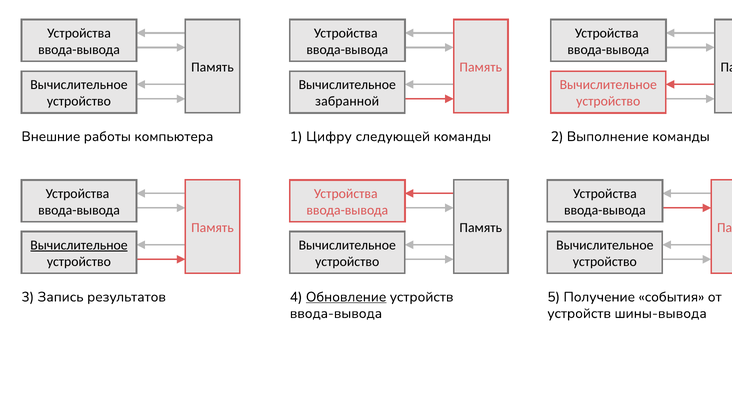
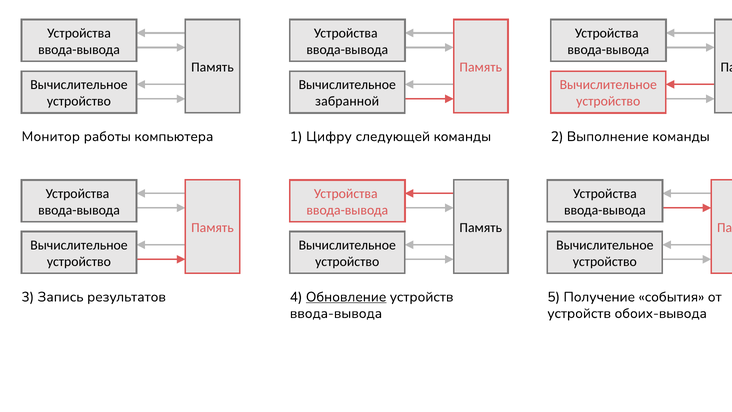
Внешние: Внешние -> Монитор (51, 136)
Вычислительное underline: present -> none (79, 245)
шины-вывода: шины-вывода -> обоих-вывода (661, 313)
